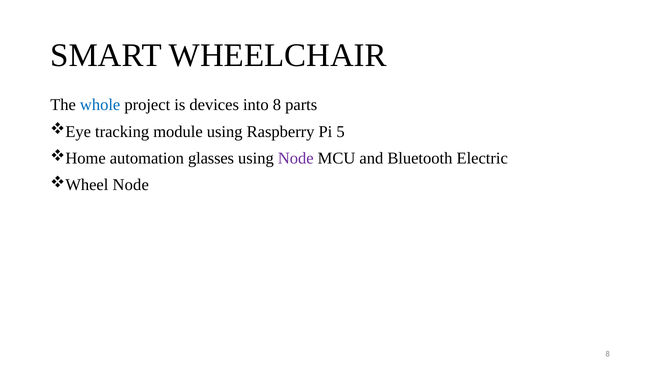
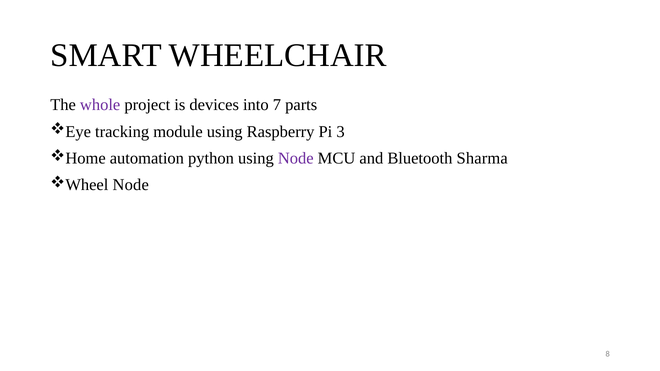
whole colour: blue -> purple (100, 105)
into 8: 8 -> 7 (277, 105)
5: 5 -> 3 (341, 132)
glasses: glasses -> python (211, 158)
Electric: Electric -> Sharma (482, 158)
